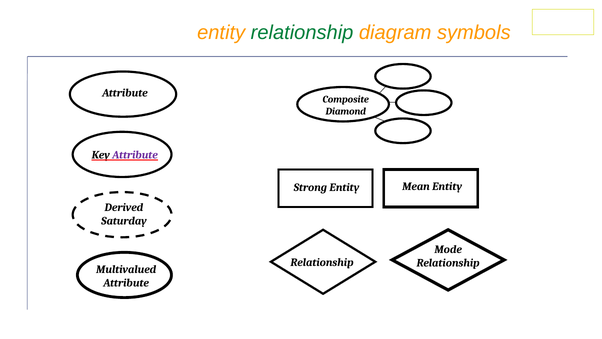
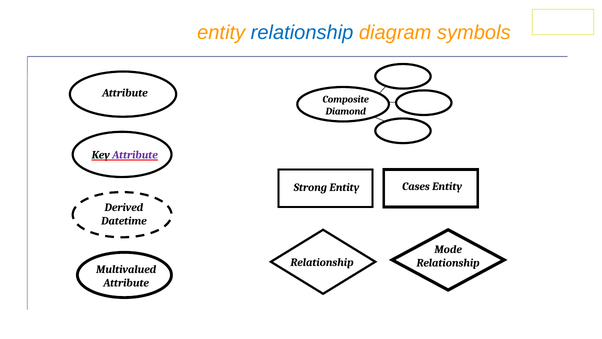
relationship colour: green -> blue (302, 33)
Mean: Mean -> Cases (416, 186)
Saturday: Saturday -> Datetime (124, 221)
